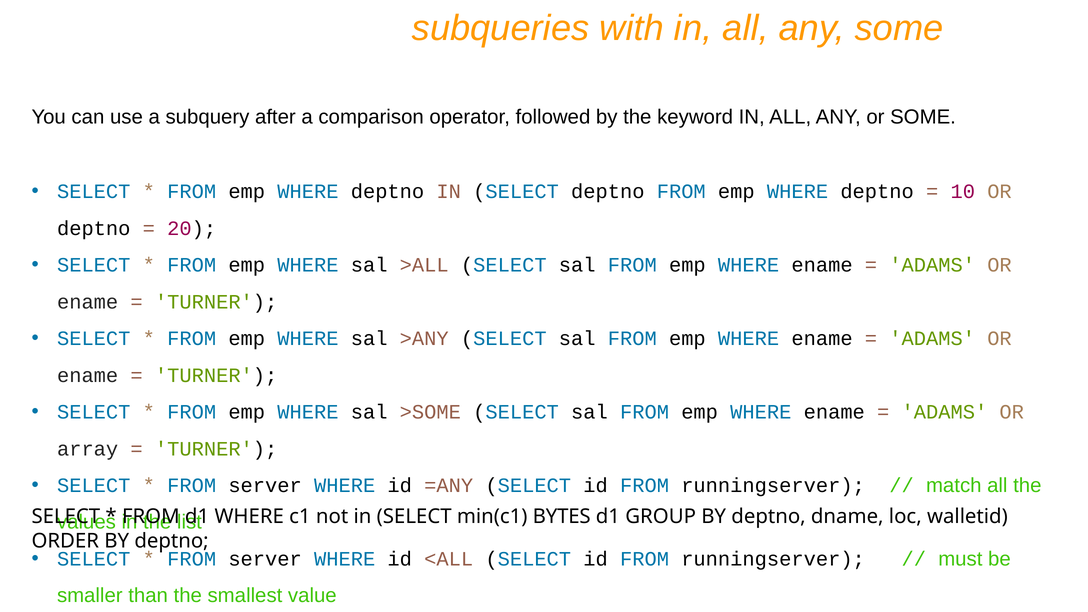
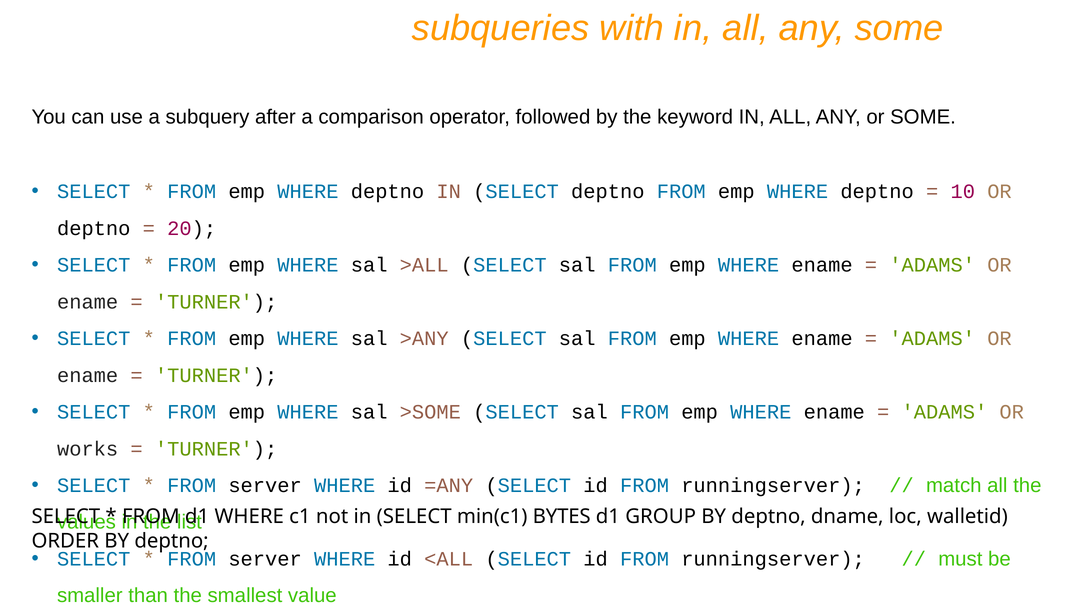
array: array -> works (88, 449)
